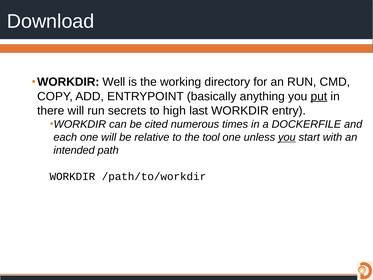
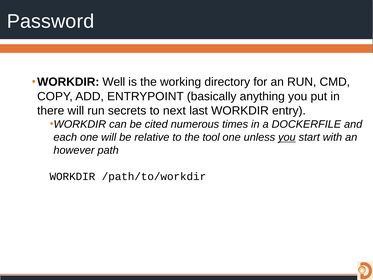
Download: Download -> Password (51, 21)
put underline: present -> none (319, 96)
high: high -> next (174, 111)
intended: intended -> however (74, 150)
